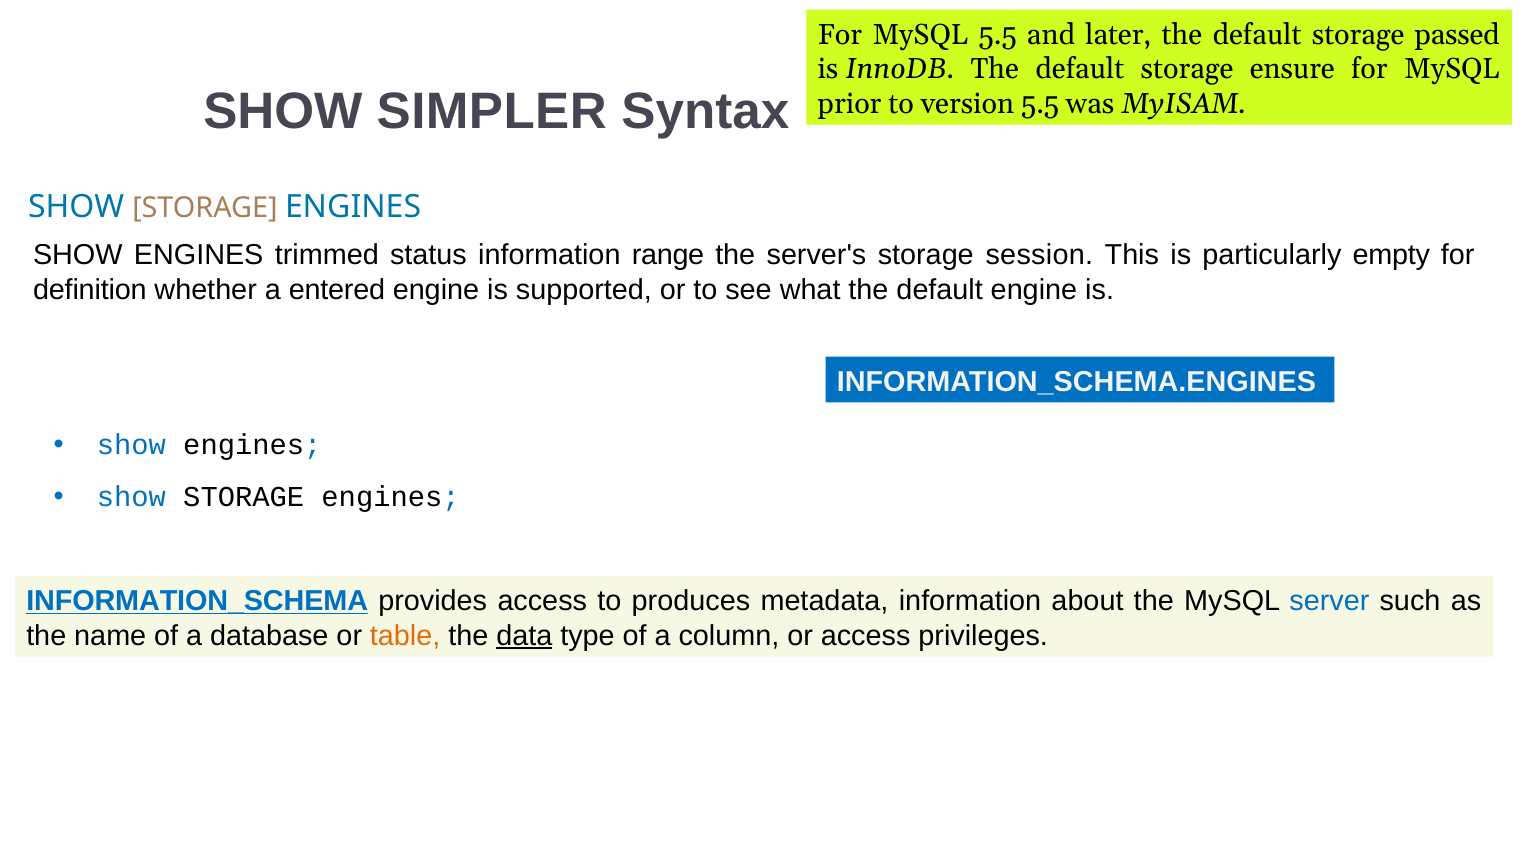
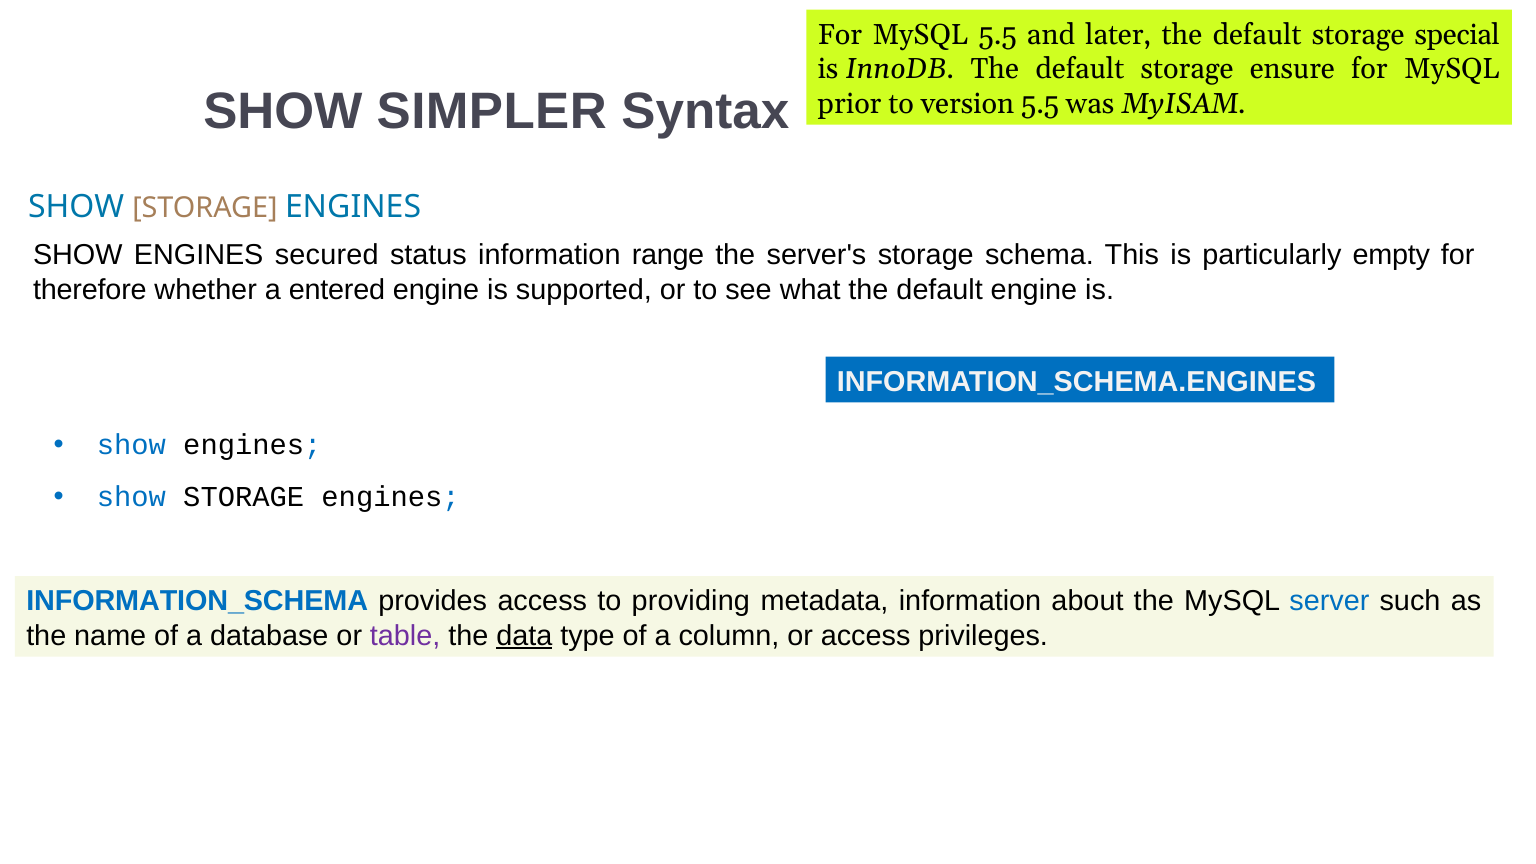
passed: passed -> special (1457, 35)
trimmed: trimmed -> secured (327, 255)
session: session -> schema (1039, 255)
definition: definition -> therefore (90, 290)
INFORMATION_SCHEMA underline: present -> none (197, 601)
produces: produces -> providing (691, 601)
table colour: orange -> purple (405, 636)
